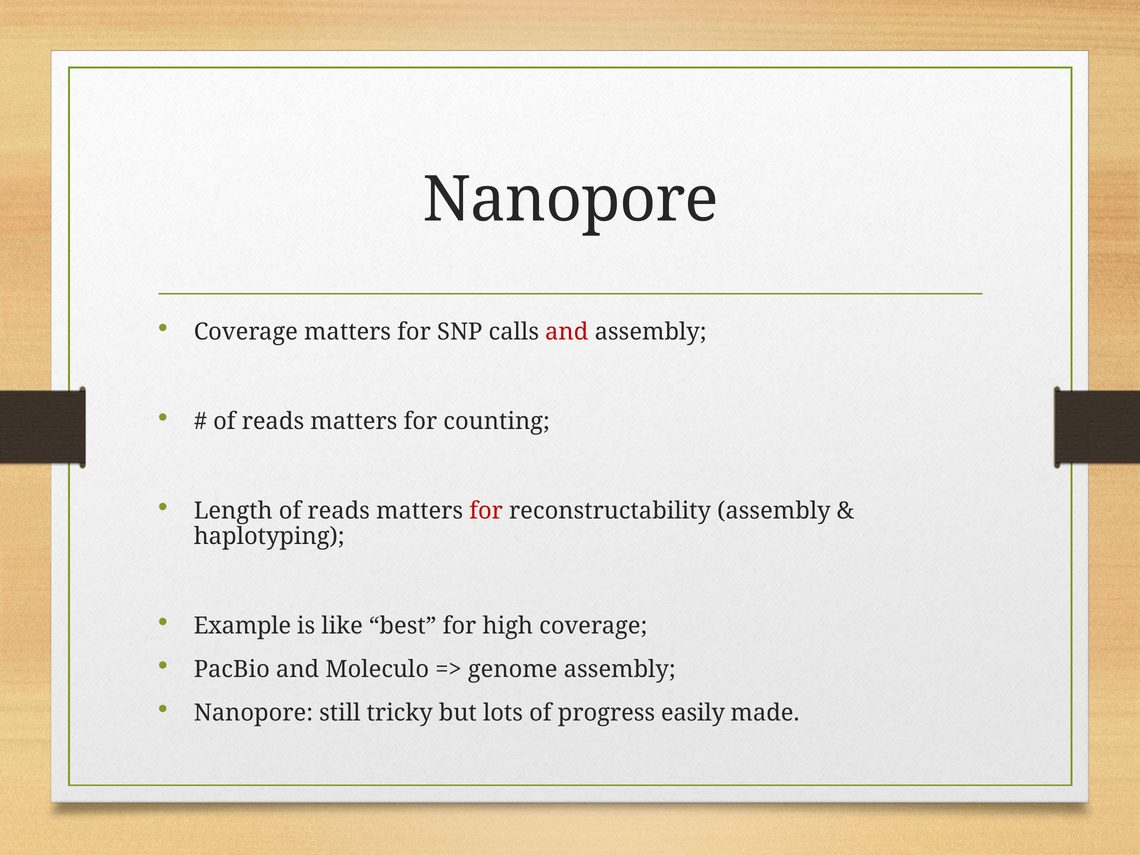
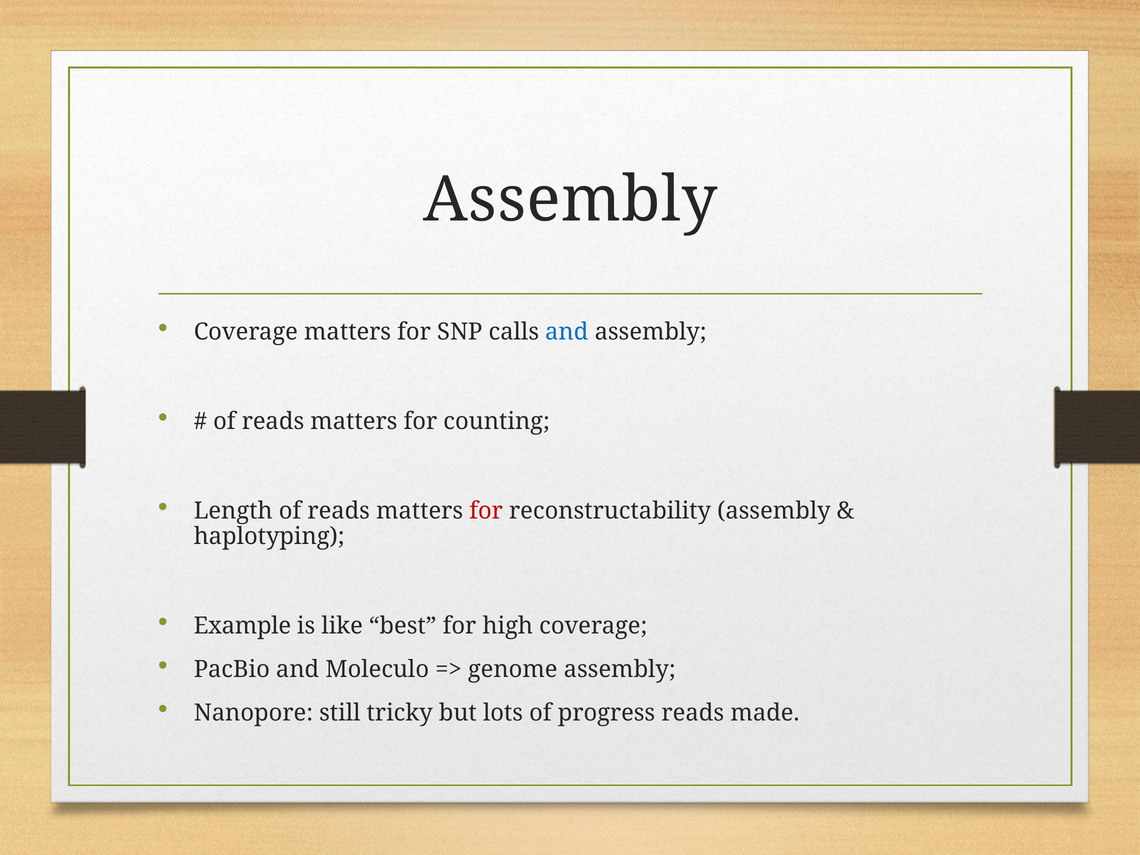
Nanopore: Nanopore -> Assembly (570, 200)
and colour: red -> blue (567, 332)
progress easily: easily -> reads (693, 713)
